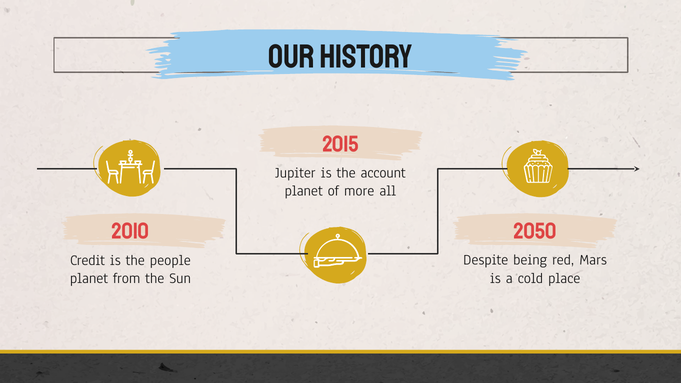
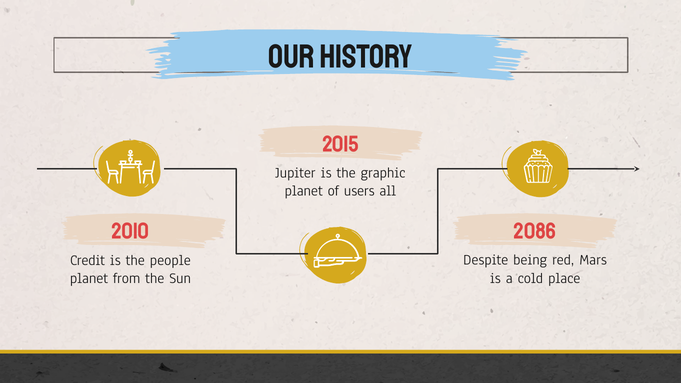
account: account -> graphic (383, 173)
more: more -> users (359, 191)
2050: 2050 -> 2086 (535, 231)
